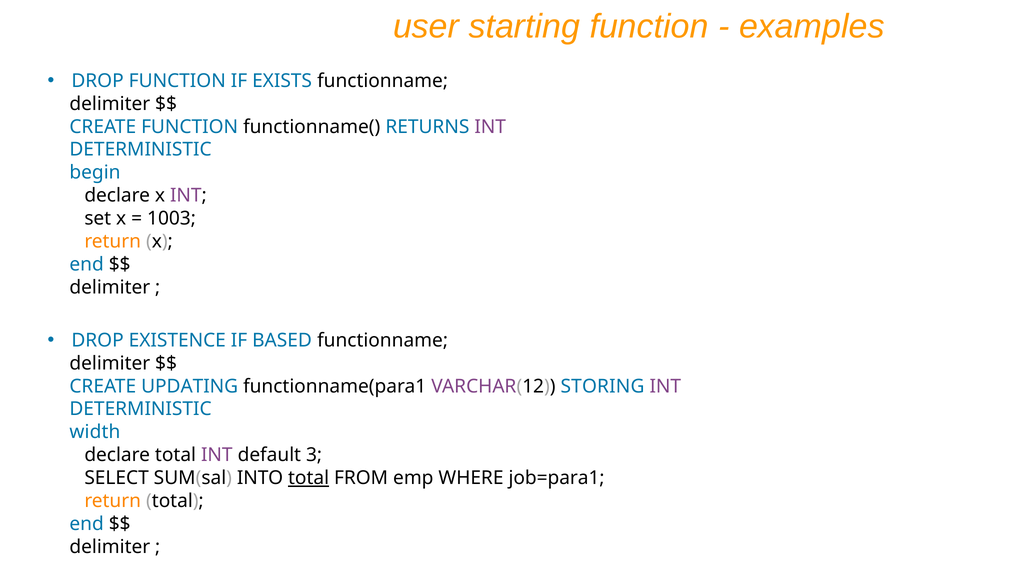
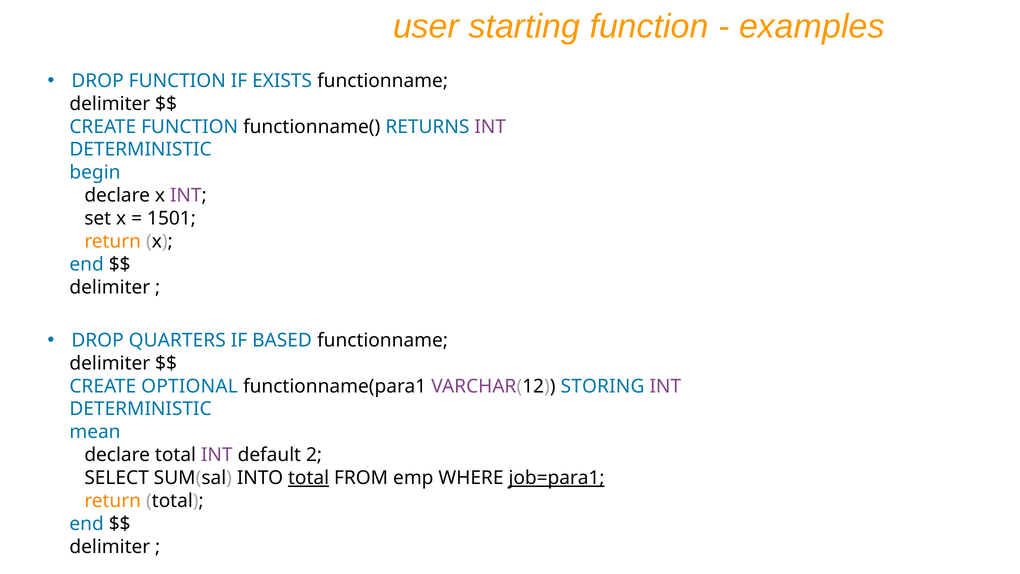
1003: 1003 -> 1501 (172, 218)
EXISTENCE: EXISTENCE -> QUARTERS (177, 340)
UPDATING: UPDATING -> OPTIONAL (190, 386)
width: width -> mean (95, 432)
3: 3 -> 2 (314, 455)
job=para1 underline: none -> present (557, 478)
